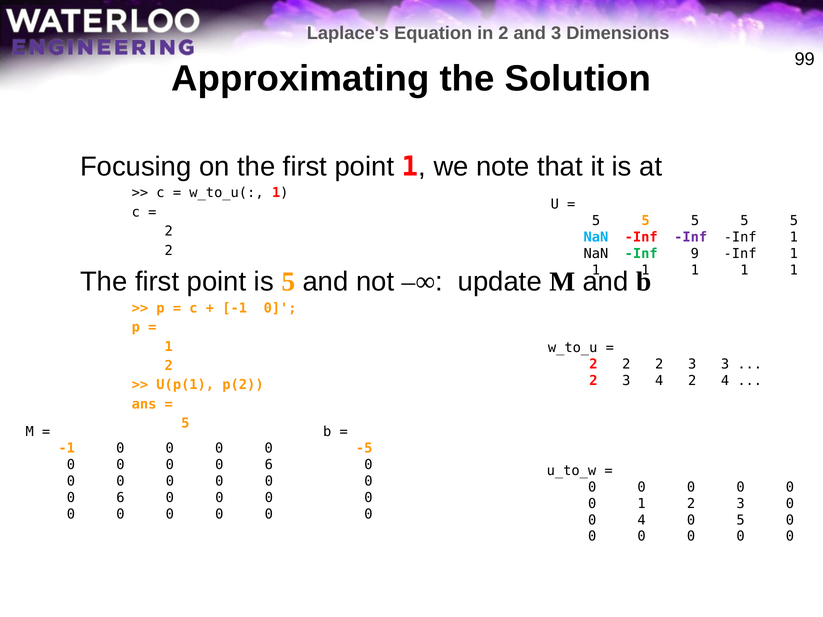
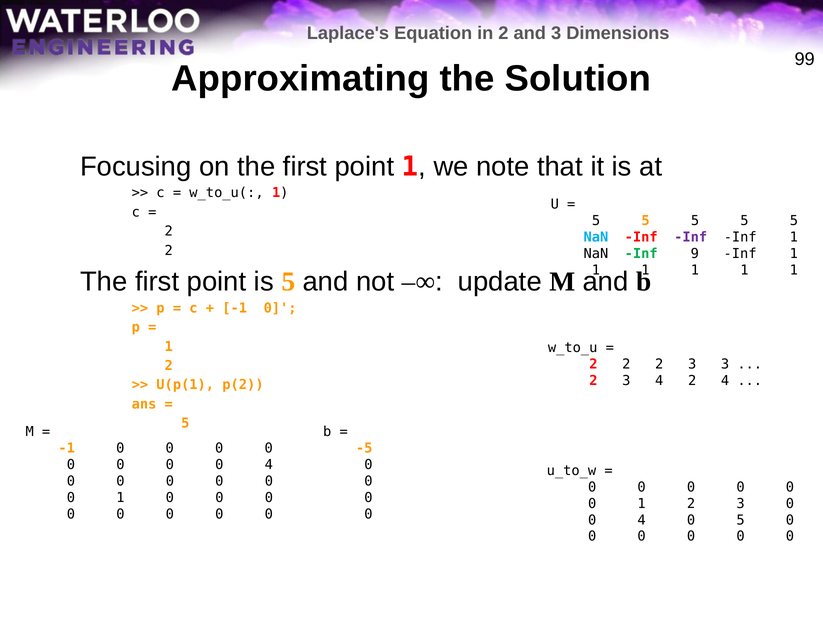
6: 6 -> 4 (269, 465)
6: 6 -> 1 (120, 498)
